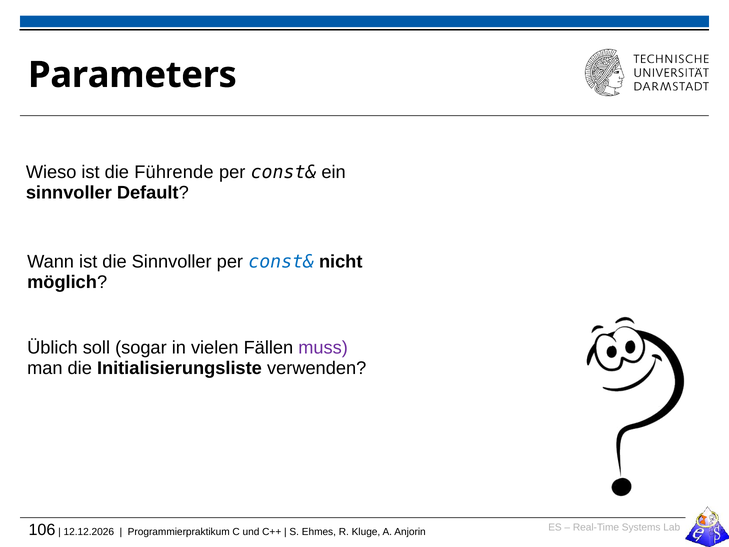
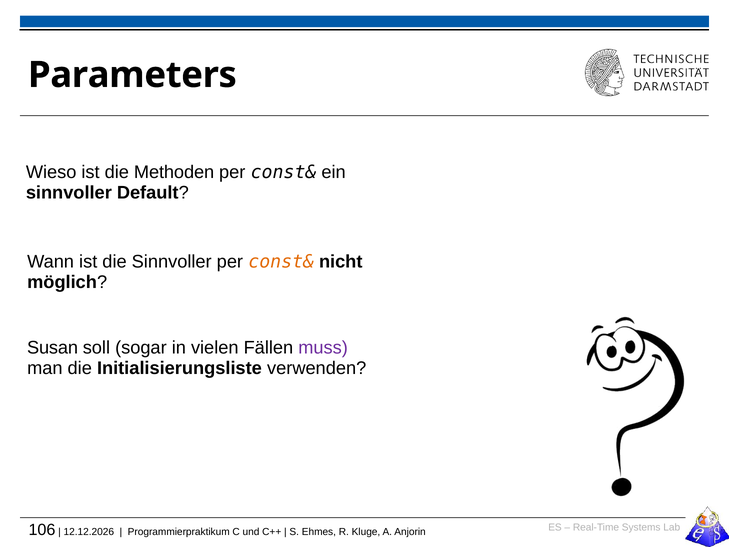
Führende: Führende -> Methoden (174, 172)
const& colour: blue -> orange (281, 262)
Üblich: Üblich -> Susan (53, 348)
